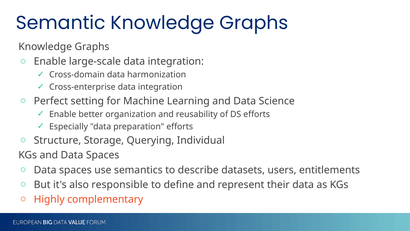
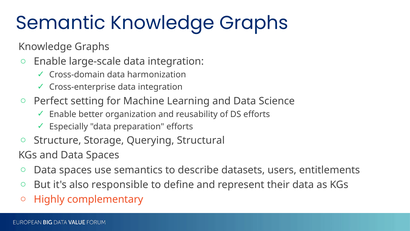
Individual: Individual -> Structural (201, 140)
